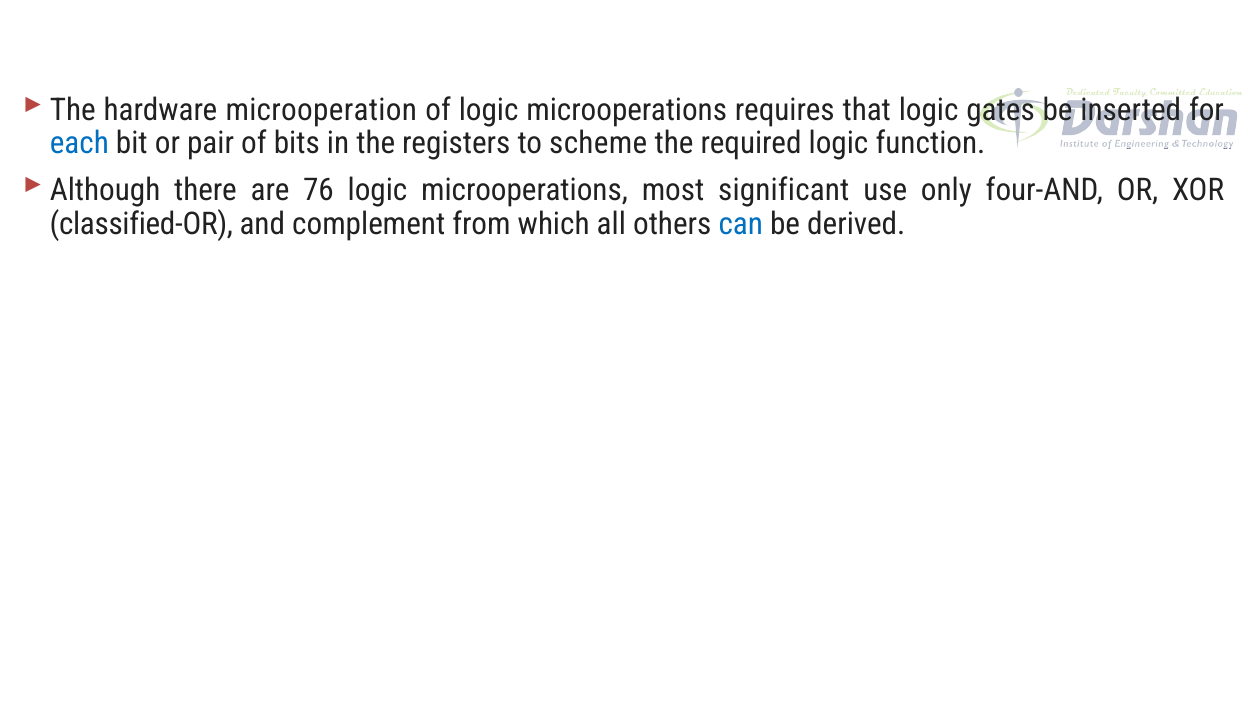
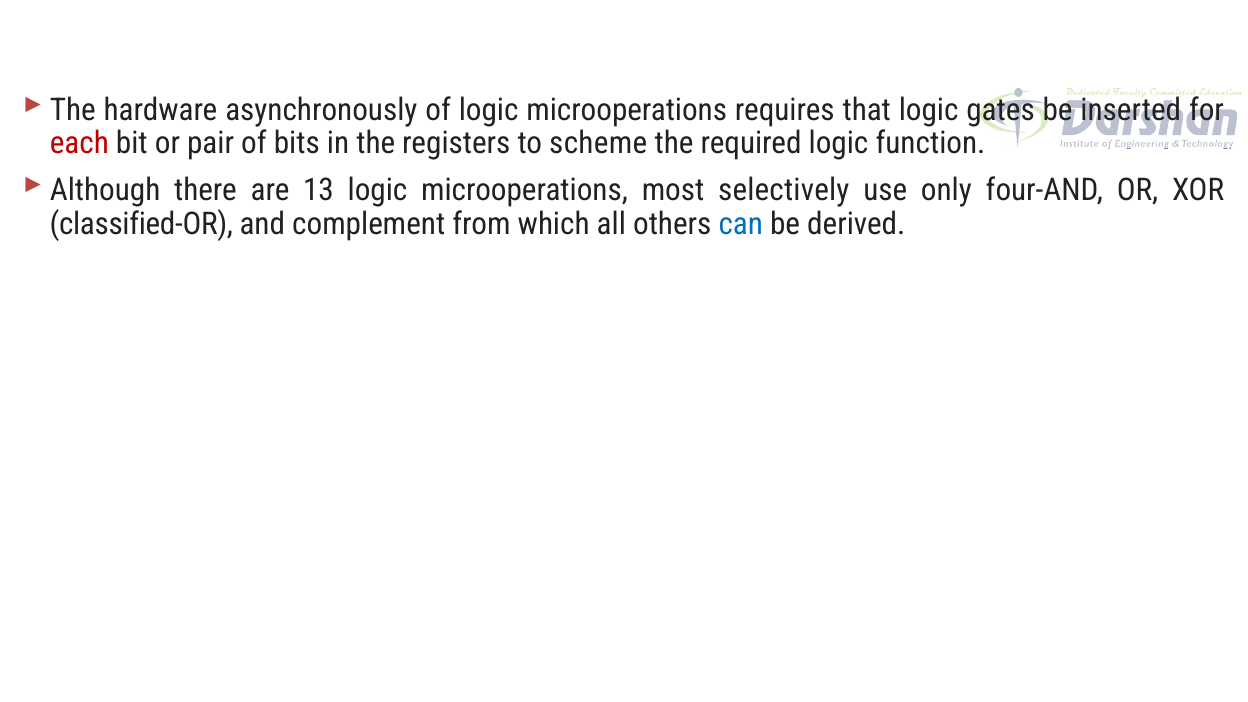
microoperation: microoperation -> asynchronously (321, 110)
each colour: blue -> red (79, 143)
76: 76 -> 13 (318, 190)
significant: significant -> selectively (784, 190)
